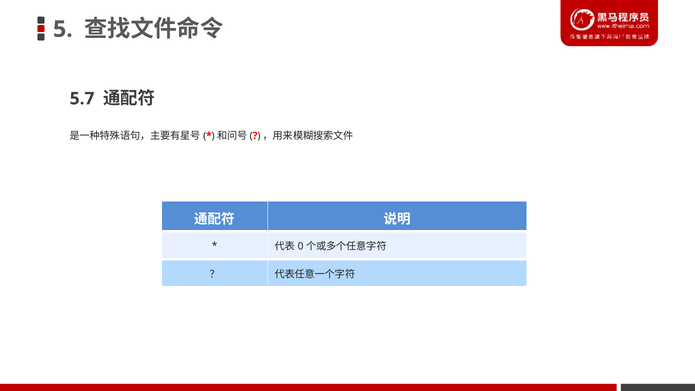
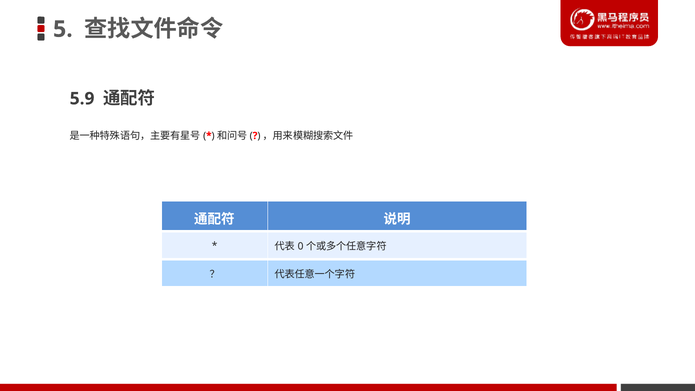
5.7: 5.7 -> 5.9 (82, 99)
